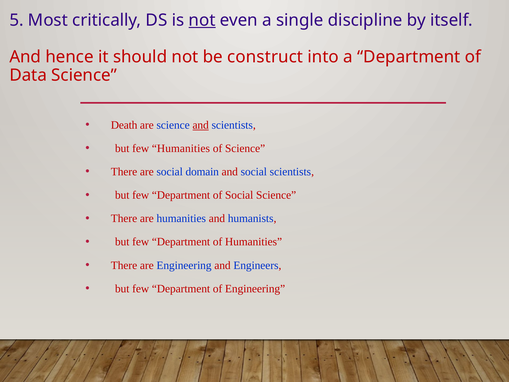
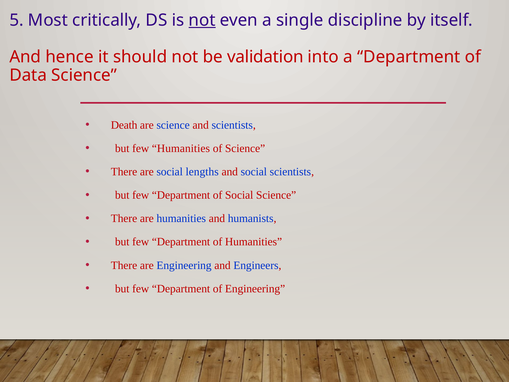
construct: construct -> validation (265, 57)
and underline: present -> none (201, 125)
domain: domain -> lengths (202, 172)
